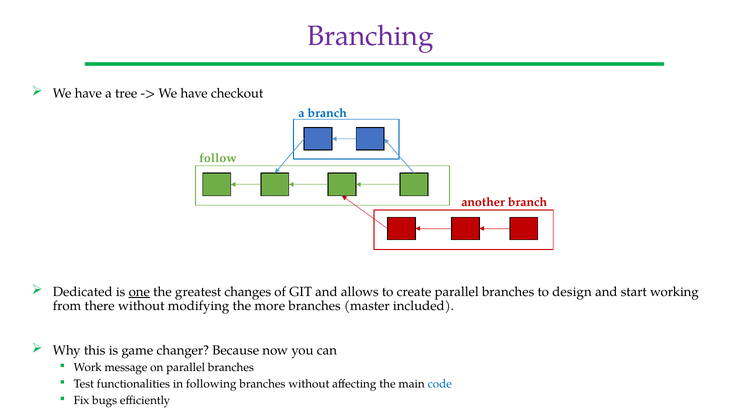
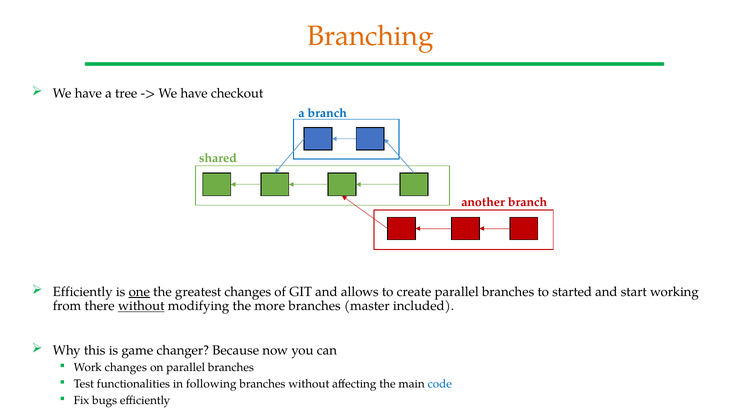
Branching colour: purple -> orange (370, 36)
follow: follow -> shared (218, 158)
Dedicated: Dedicated -> Efficiently (83, 292)
design: design -> started (572, 292)
without underline: none -> present (141, 306)
Work message: message -> changes (126, 367)
